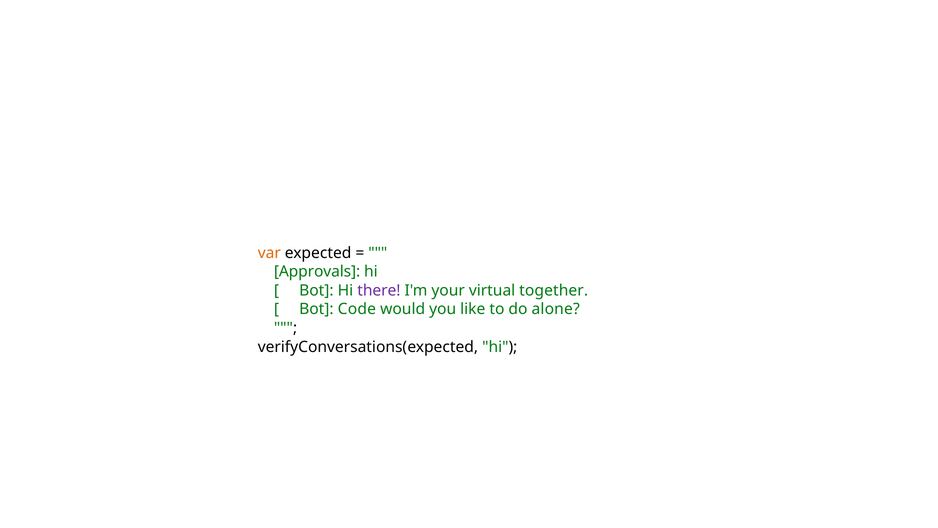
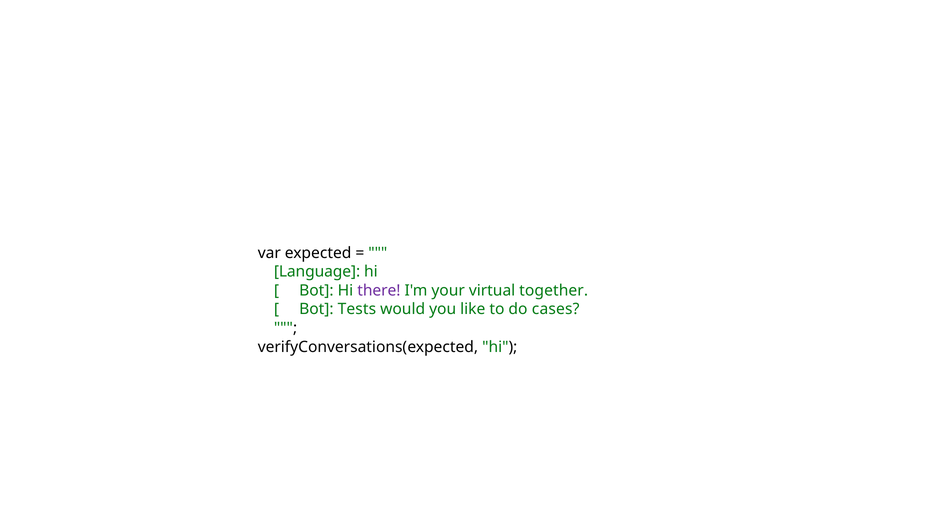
var colour: orange -> black (269, 253)
Approvals: Approvals -> Language (317, 272)
Code: Code -> Tests (357, 309)
alone: alone -> cases (556, 309)
